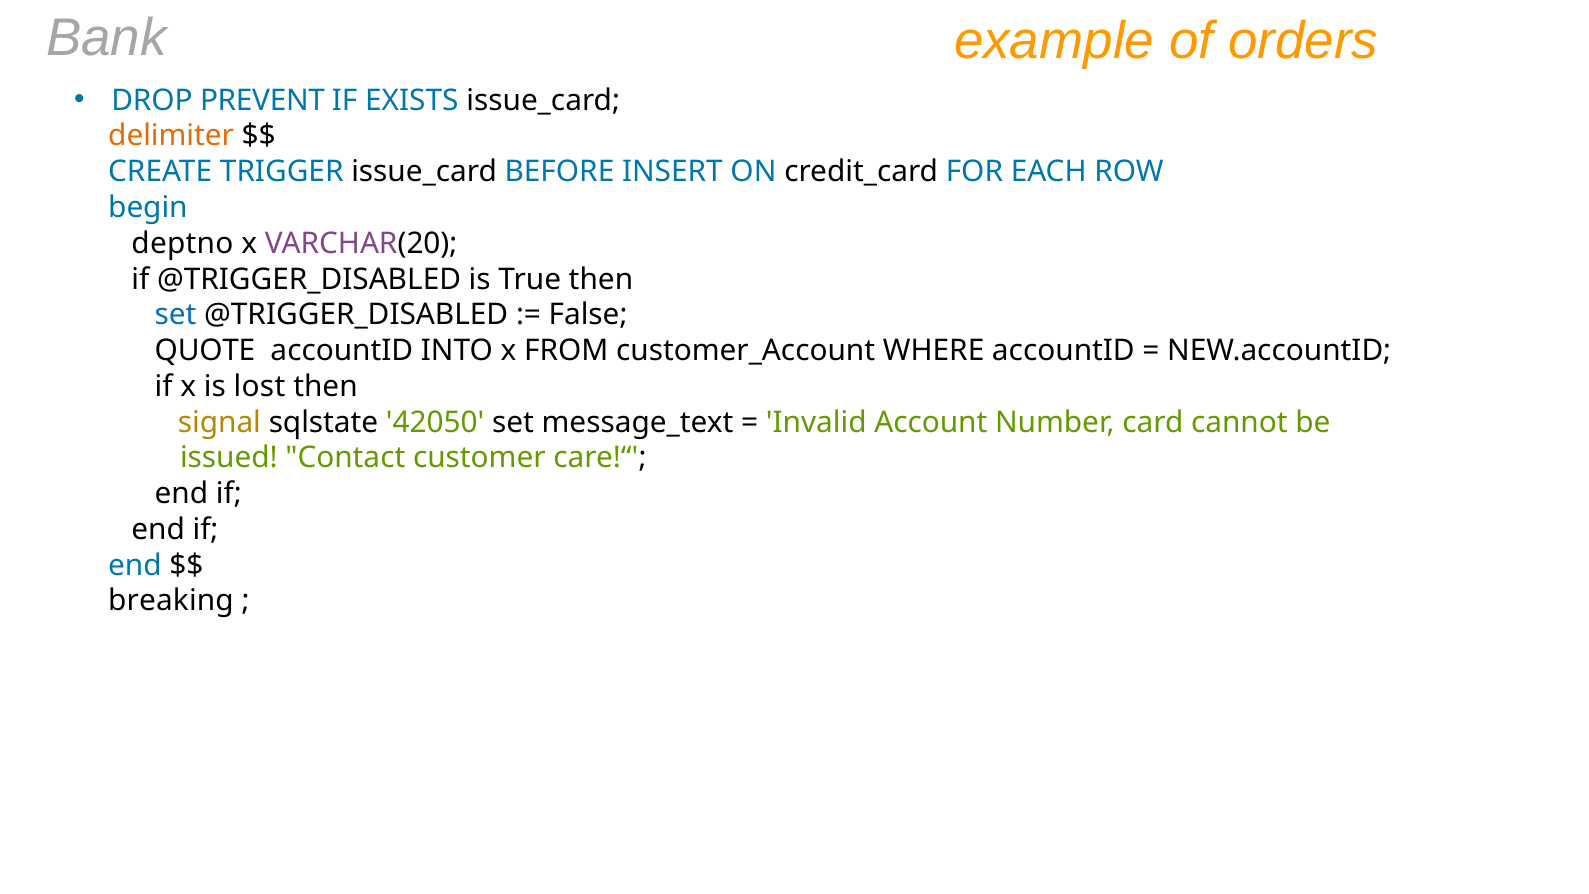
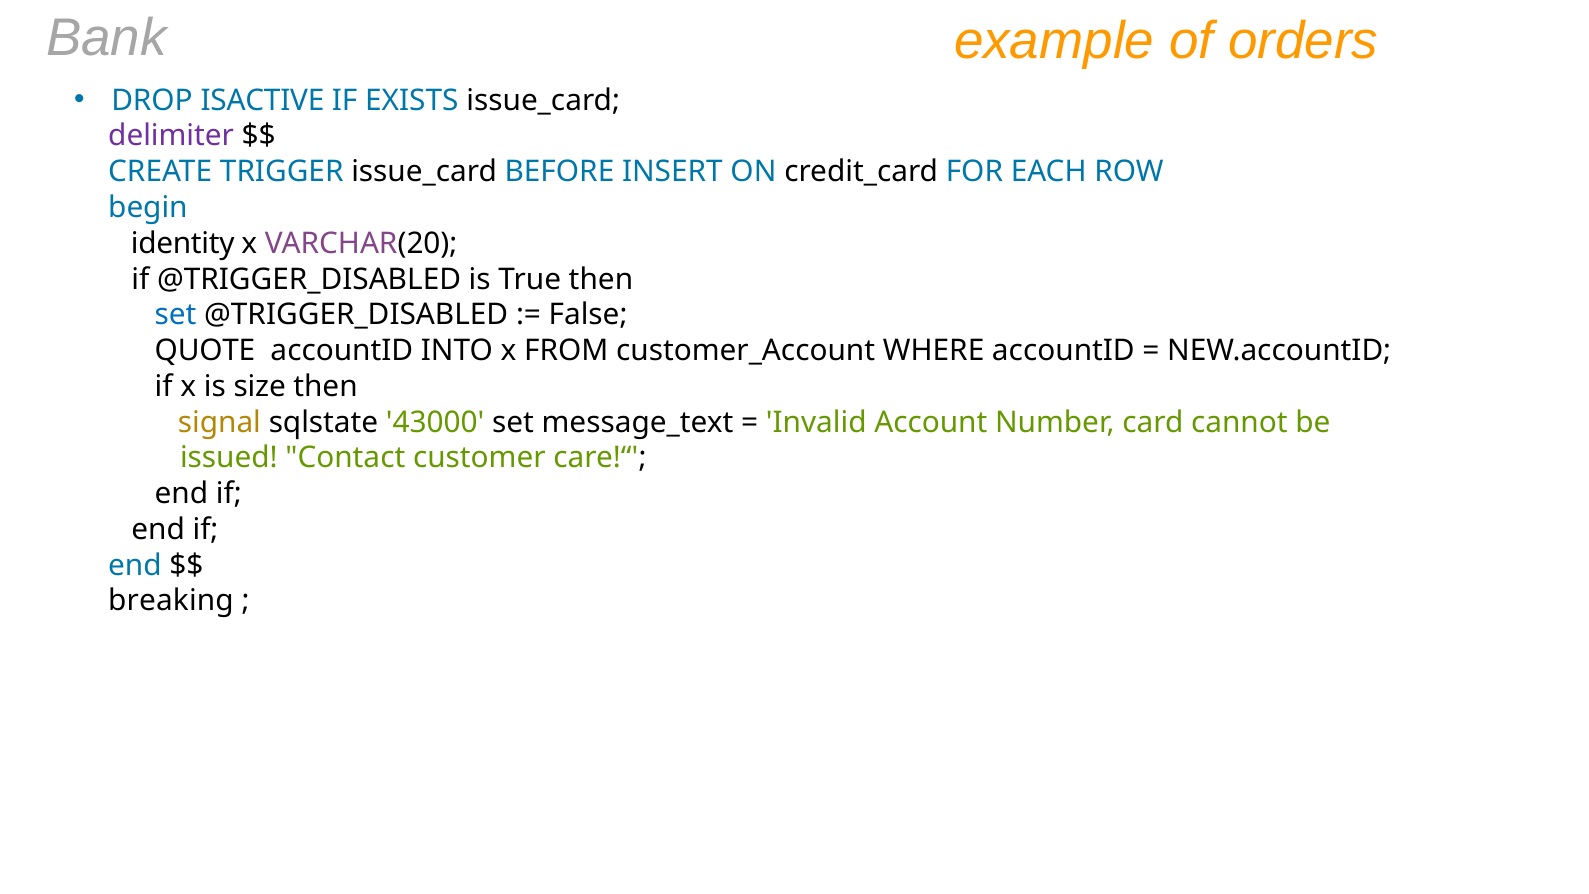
PREVENT: PREVENT -> ISACTIVE (262, 100)
delimiter colour: orange -> purple (171, 136)
deptno: deptno -> identity (183, 243)
lost: lost -> size (260, 386)
42050: 42050 -> 43000 (435, 422)
